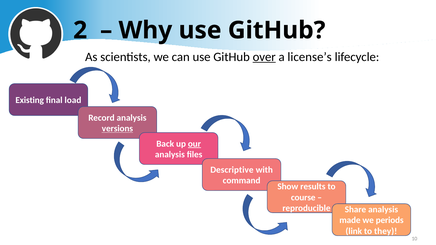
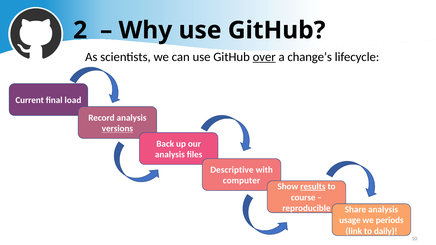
license’s: license’s -> change’s (310, 57)
Existing: Existing -> Current (30, 100)
our underline: present -> none (194, 144)
command: command -> computer (241, 181)
results underline: none -> present (313, 187)
made: made -> usage (350, 221)
they: they -> daily (386, 231)
